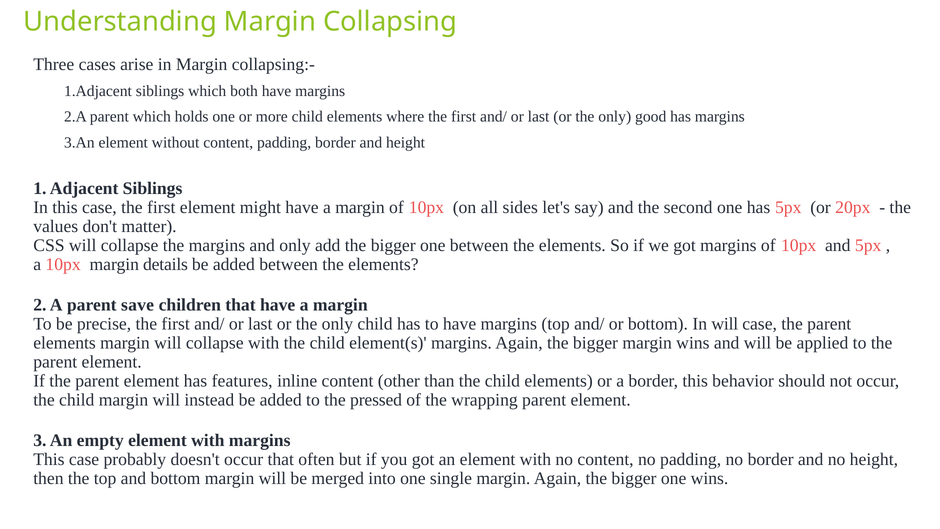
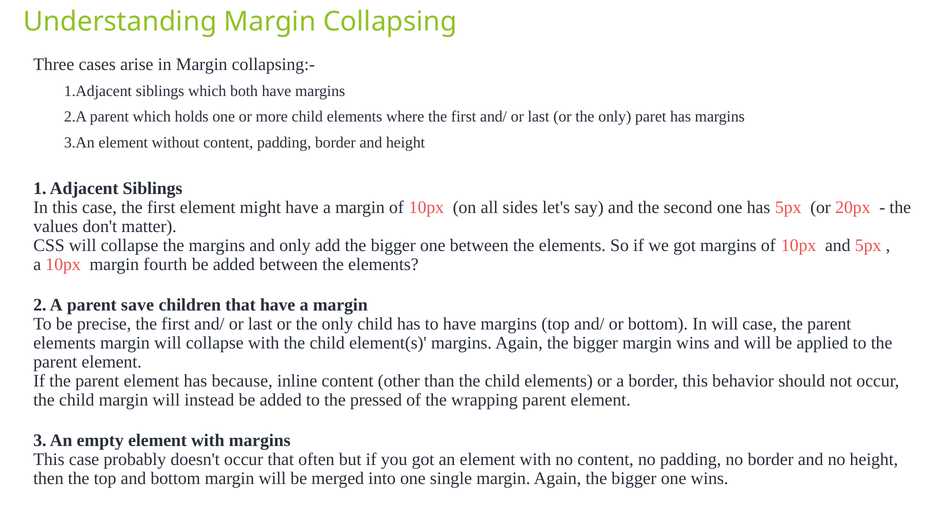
good: good -> paret (651, 117)
details: details -> fourth (165, 264)
features: features -> because (242, 381)
